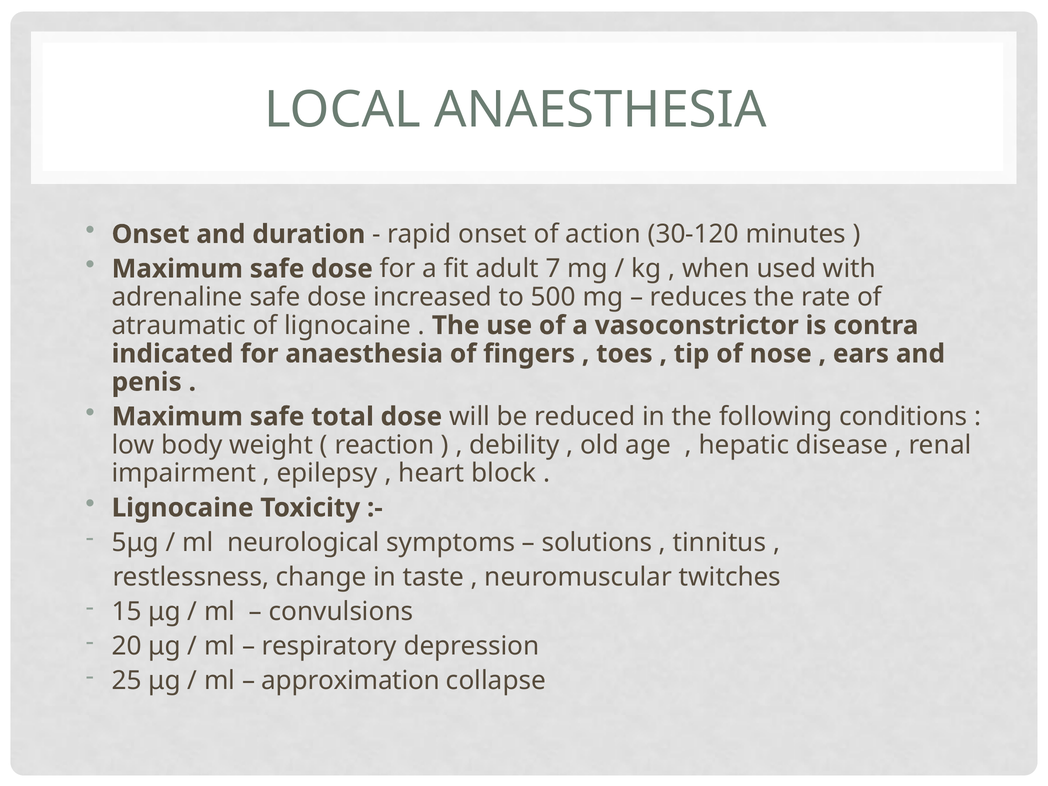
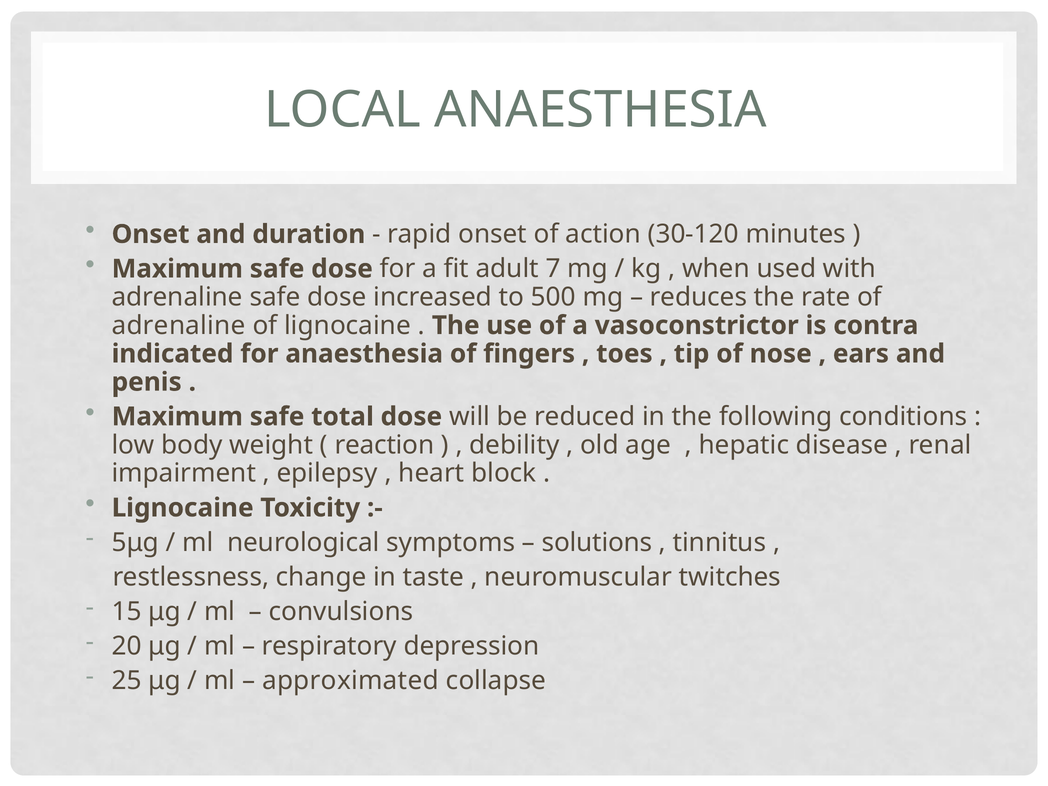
atraumatic: atraumatic -> adrenaline (179, 325)
approximation: approximation -> approximated (350, 681)
